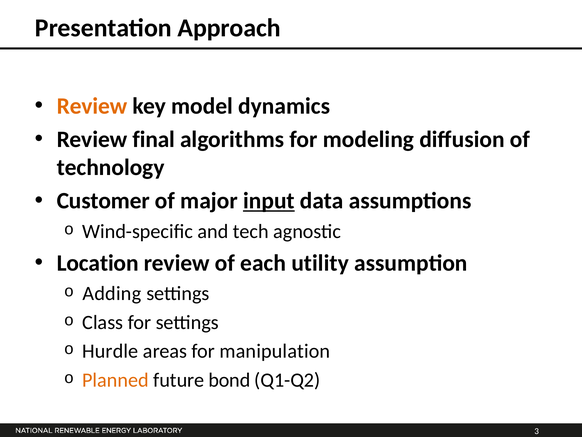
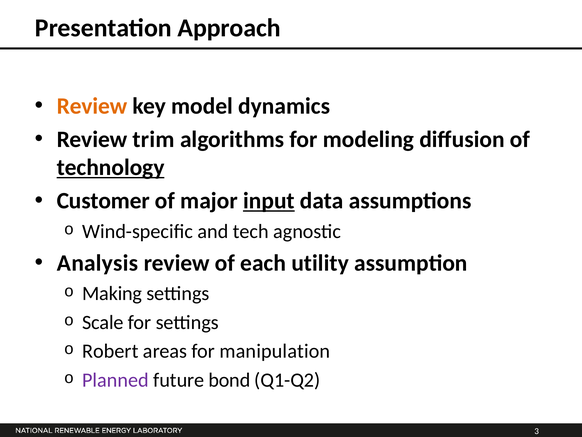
final: final -> trim (154, 139)
technology underline: none -> present (111, 167)
Location: Location -> Analysis (98, 263)
Adding: Adding -> Making (112, 293)
Class: Class -> Scale (103, 322)
Hurdle: Hurdle -> Robert (110, 351)
Planned colour: orange -> purple (115, 380)
